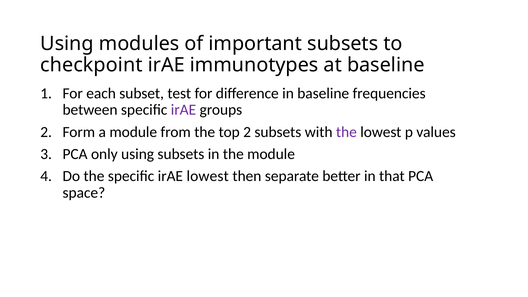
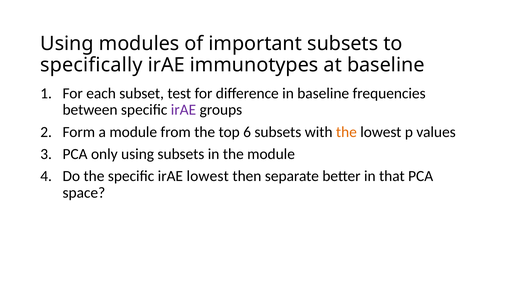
checkpoint: checkpoint -> specifically (91, 65)
top 2: 2 -> 6 (247, 132)
the colour: purple -> orange (346, 132)
